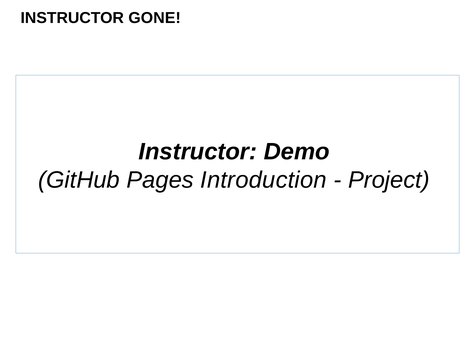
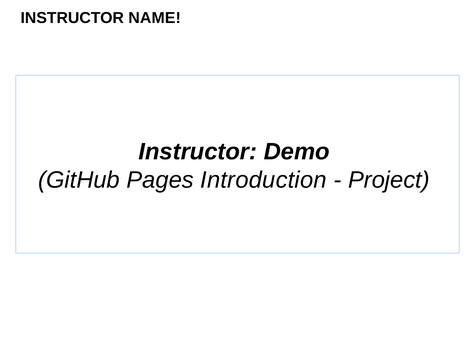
GONE: GONE -> NAME (155, 18)
